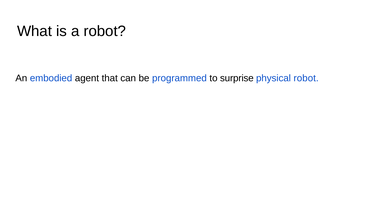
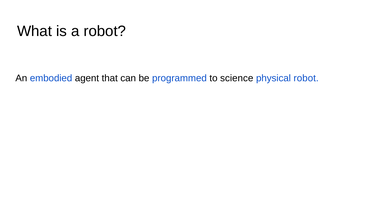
surprise: surprise -> science (237, 78)
